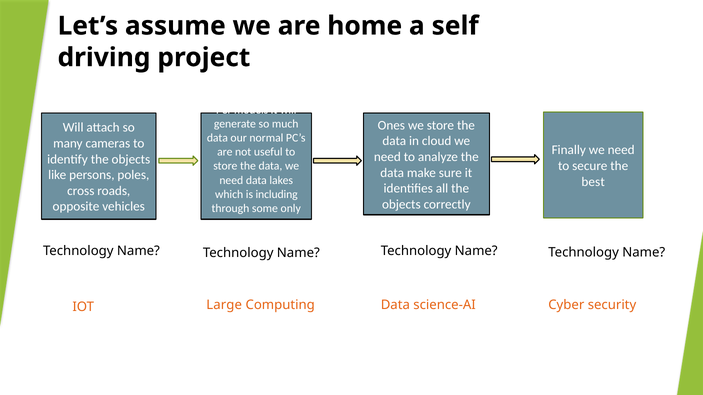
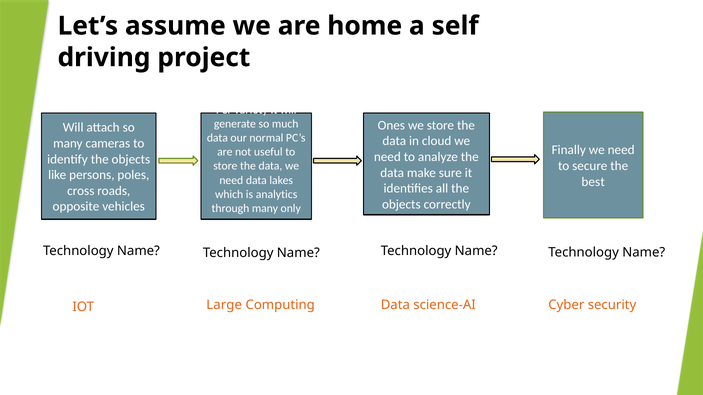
models: models -> variety (251, 110)
including: including -> analytics (277, 194)
through some: some -> many (265, 208)
